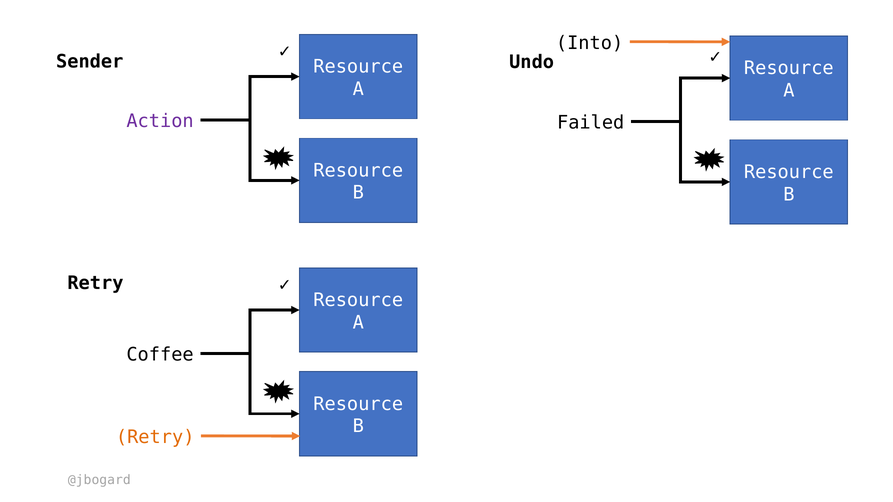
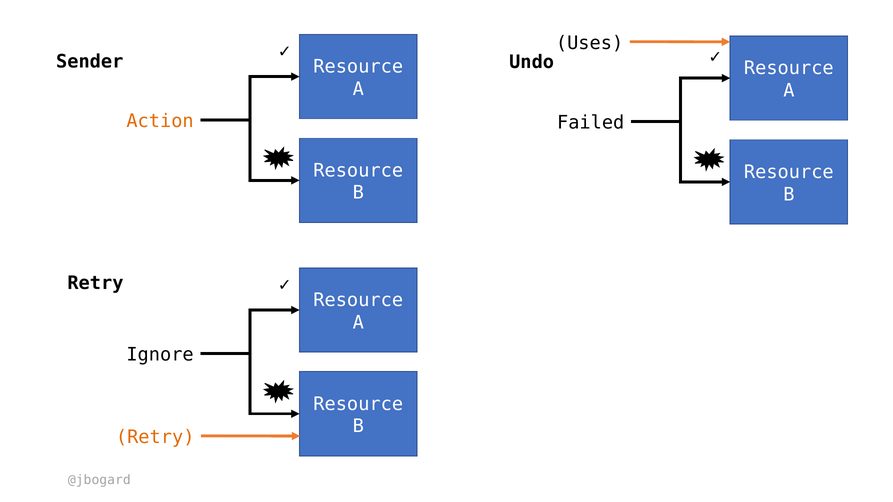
Into: Into -> Uses (590, 43)
Action colour: purple -> orange (160, 121)
Coffee: Coffee -> Ignore (160, 355)
